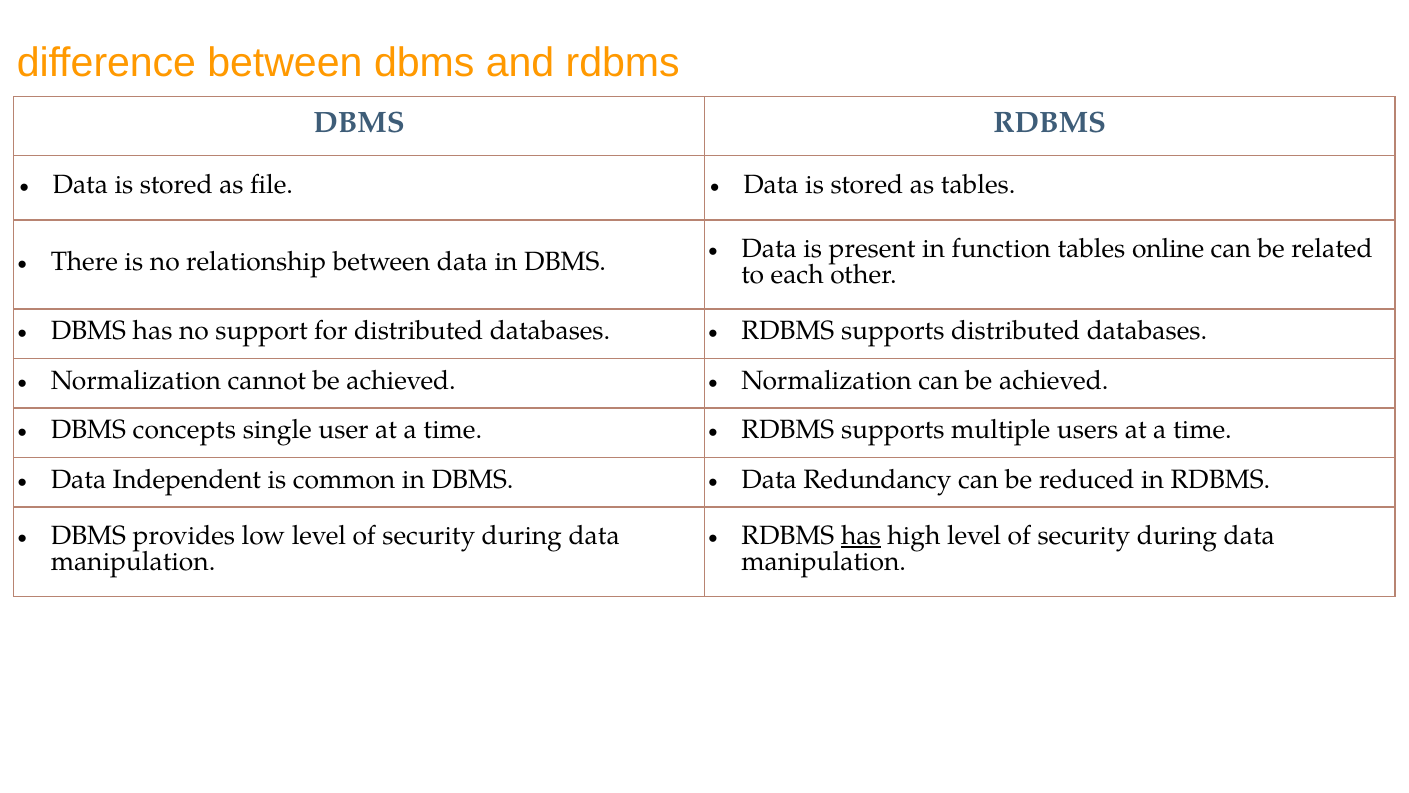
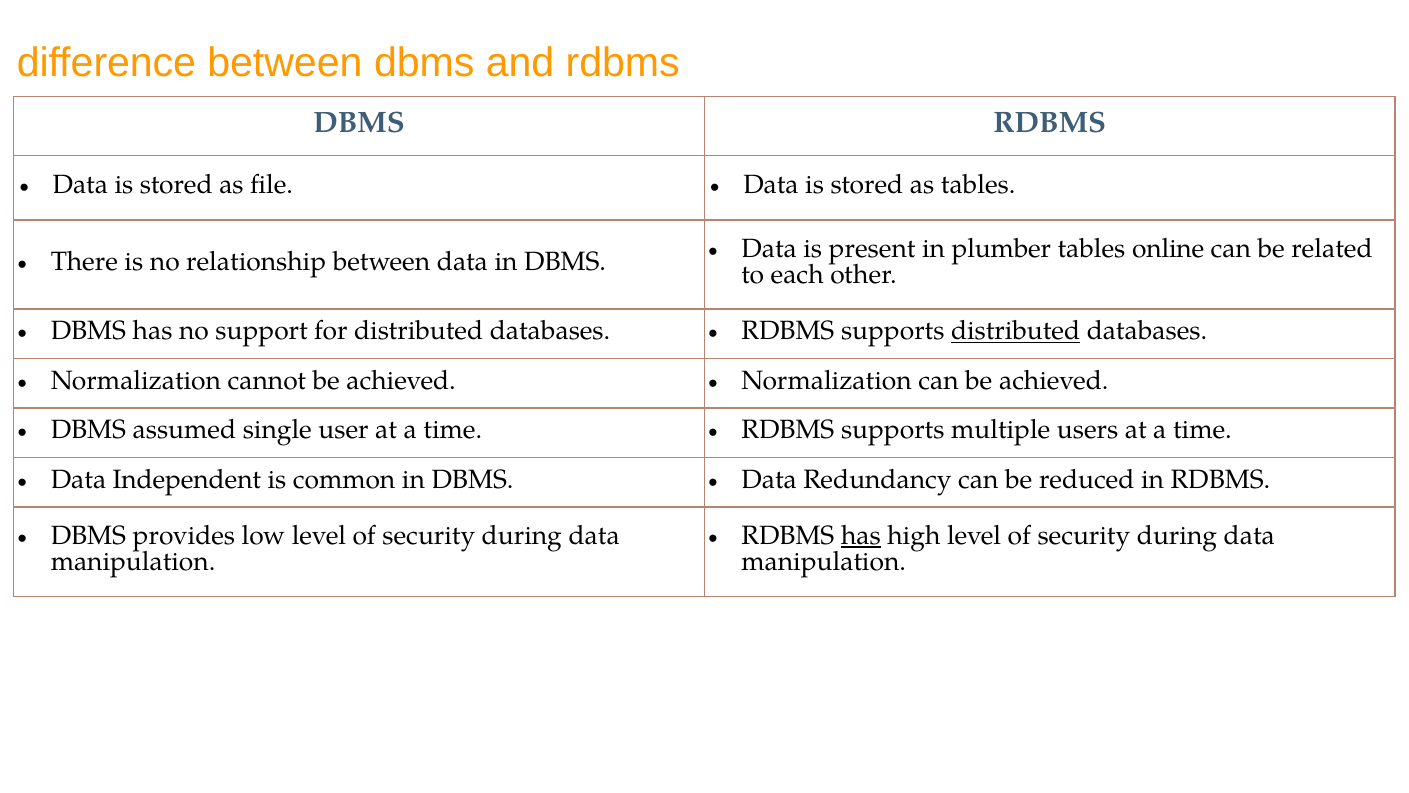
function: function -> plumber (1001, 248)
distributed underline: none -> present (1016, 331)
concepts: concepts -> assumed (184, 430)
